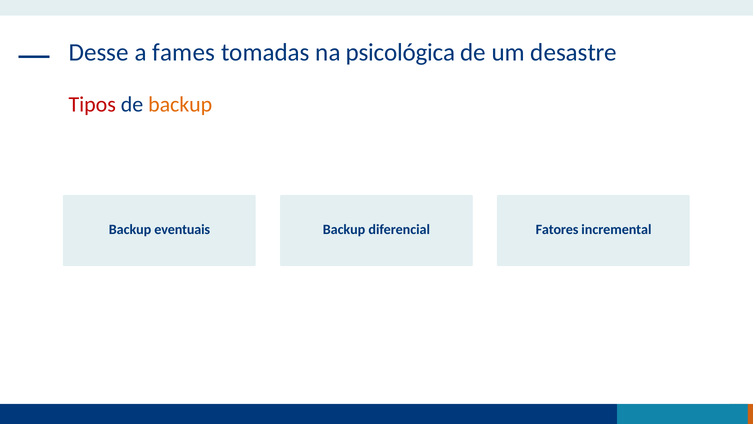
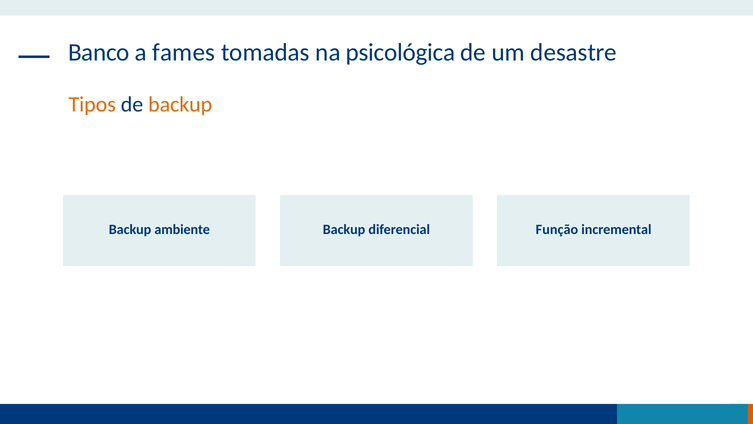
Desse: Desse -> Banco (99, 52)
Tipos colour: red -> orange (92, 104)
eventuais: eventuais -> ambiente (182, 229)
Fatores: Fatores -> Função (557, 229)
